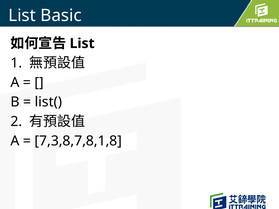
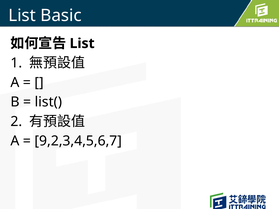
7,3,8,7,8,1,8: 7,3,8,7,8,1,8 -> 9,2,3,4,5,6,7 (78, 141)
